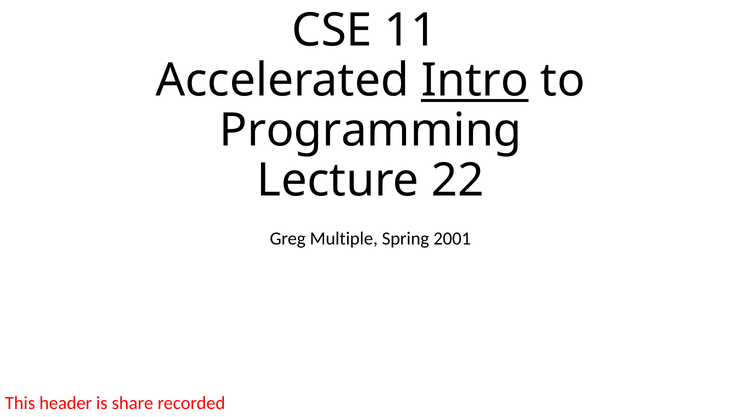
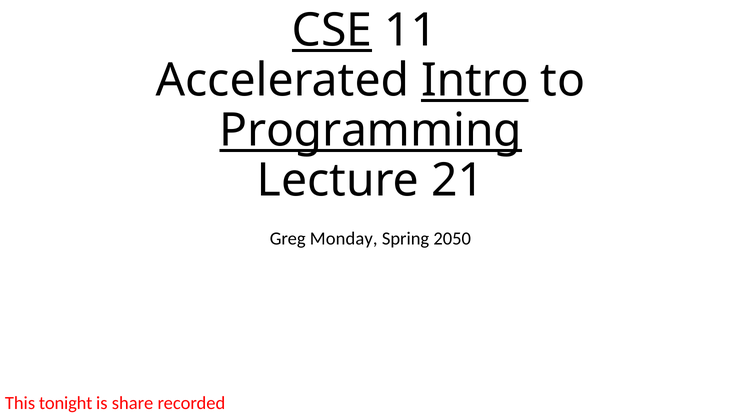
CSE underline: none -> present (332, 30)
Programming underline: none -> present (371, 131)
22: 22 -> 21 (458, 181)
Multiple: Multiple -> Monday (344, 239)
2001: 2001 -> 2050 (452, 239)
header: header -> tonight (66, 403)
